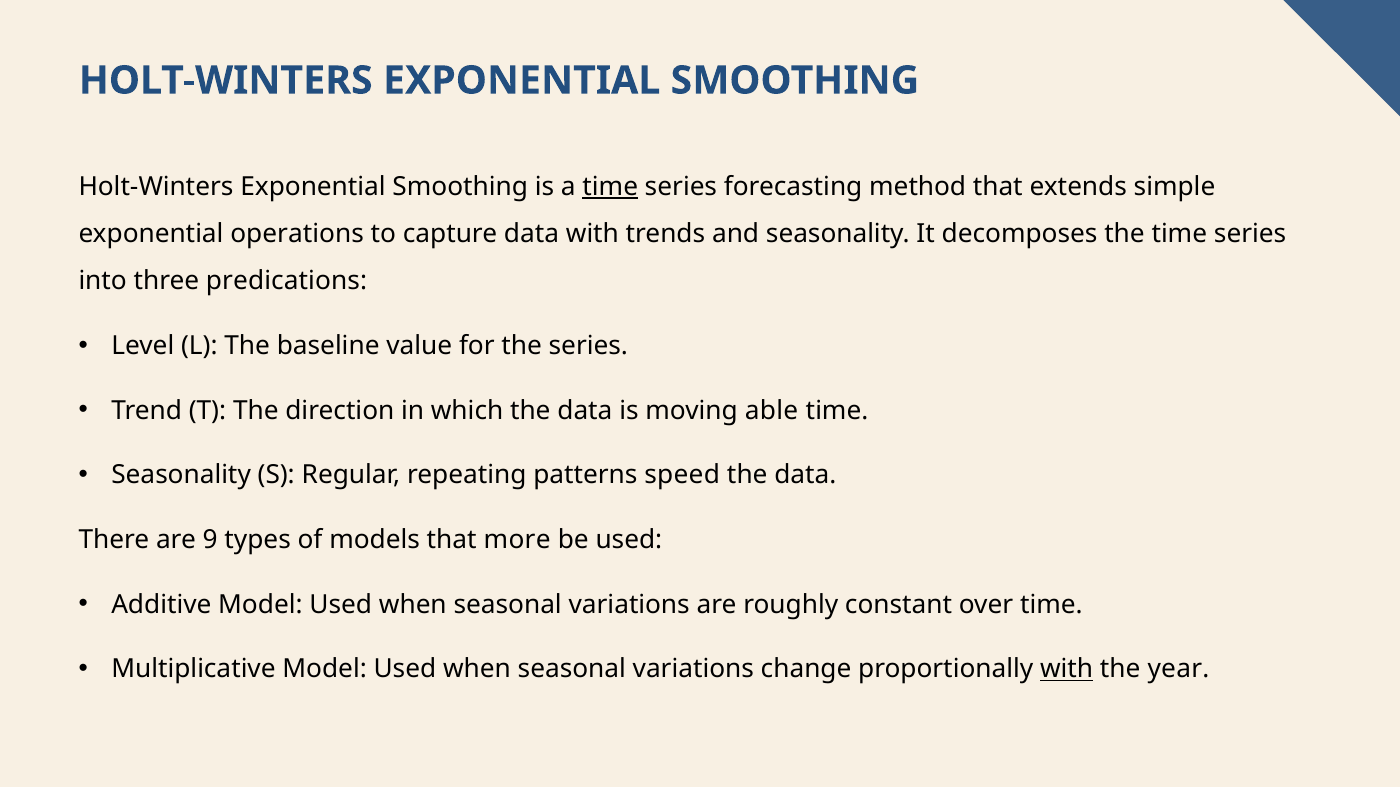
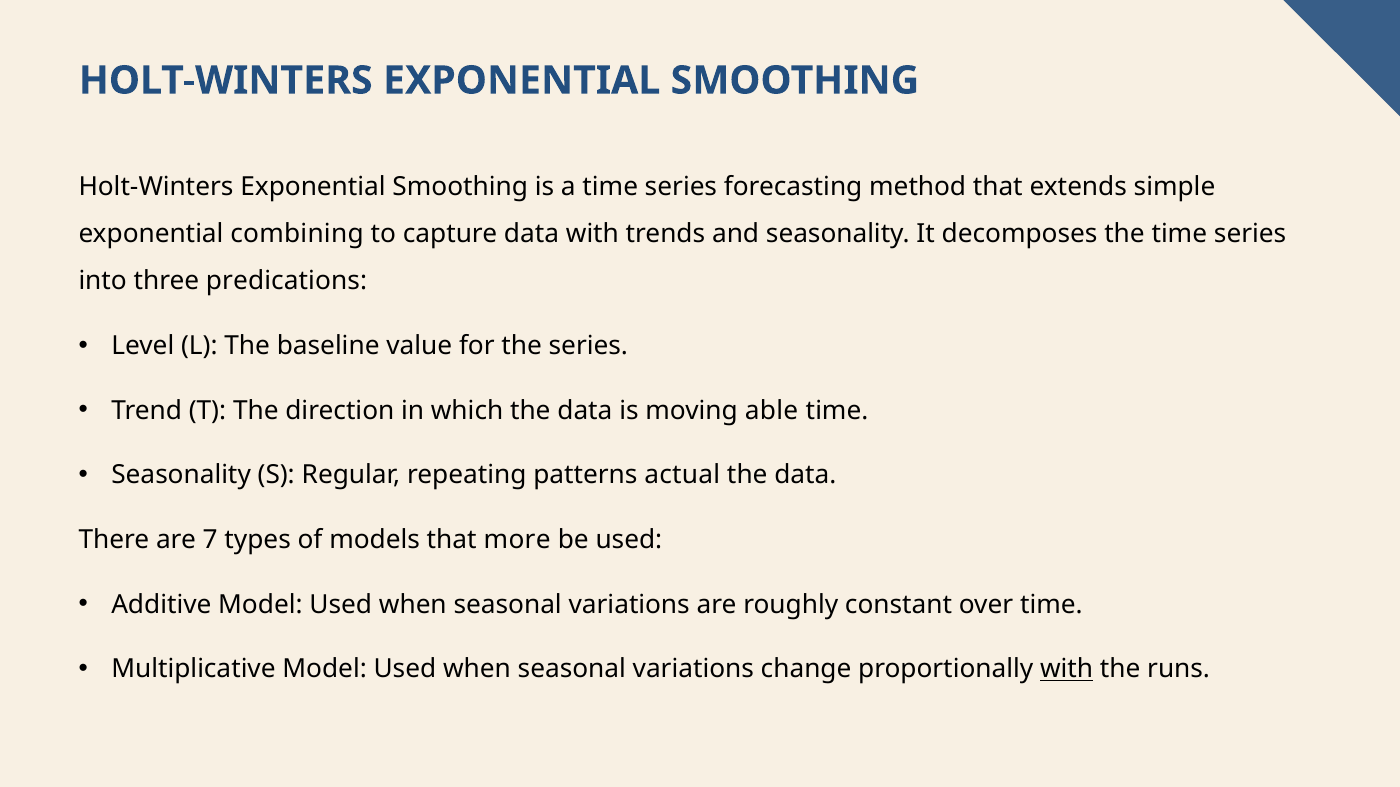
time underline: present -> none (610, 187)
operations: operations -> combining (297, 234)
speed: speed -> actual (682, 476)
9: 9 -> 7 (210, 540)
year: year -> runs (1179, 670)
